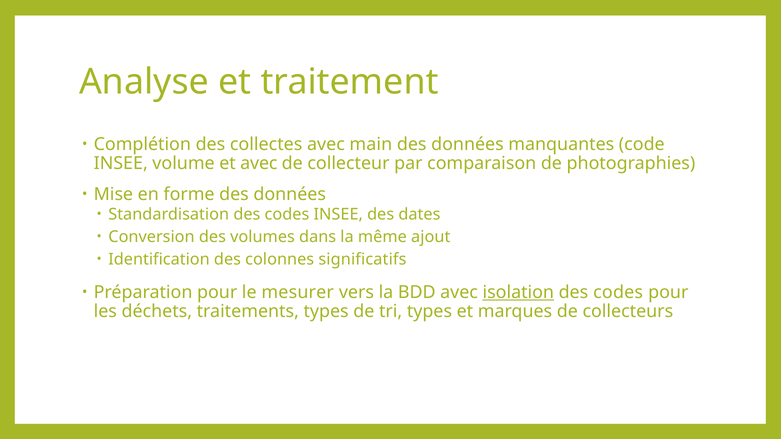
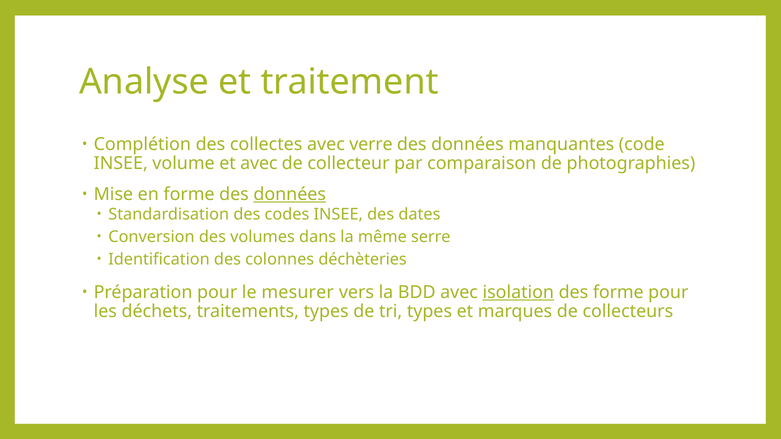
main: main -> verre (371, 144)
données underline: none -> present (290, 194)
ajout: ajout -> serre (431, 237)
significatifs: significatifs -> déchèteries (363, 259)
codes: codes -> forme (618, 292)
